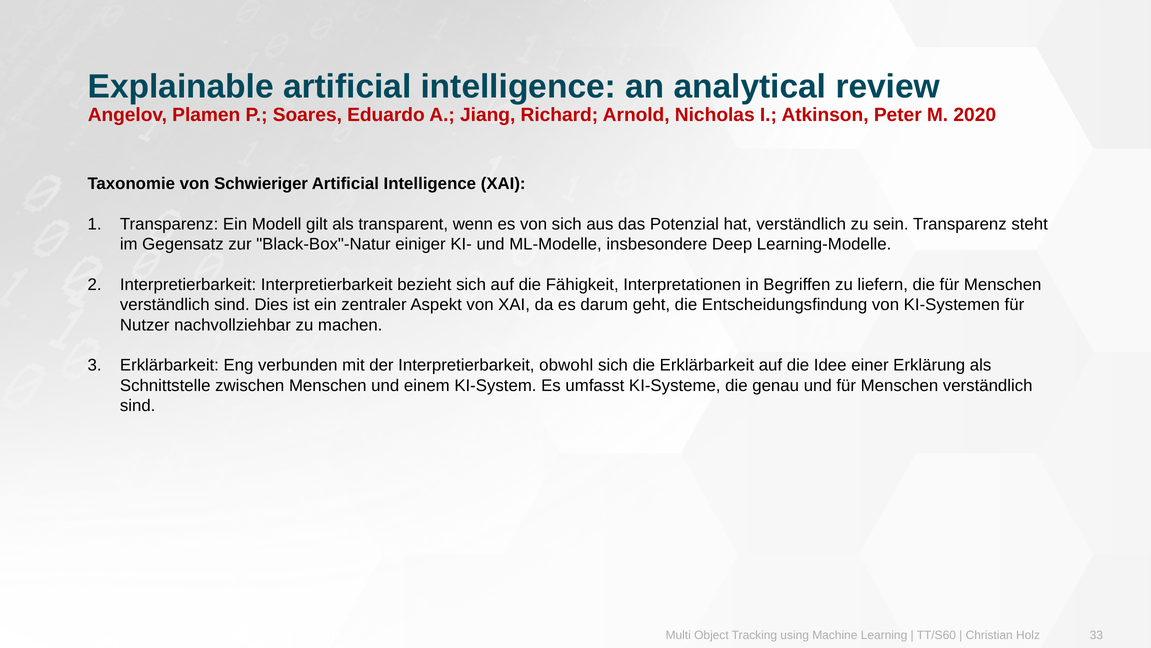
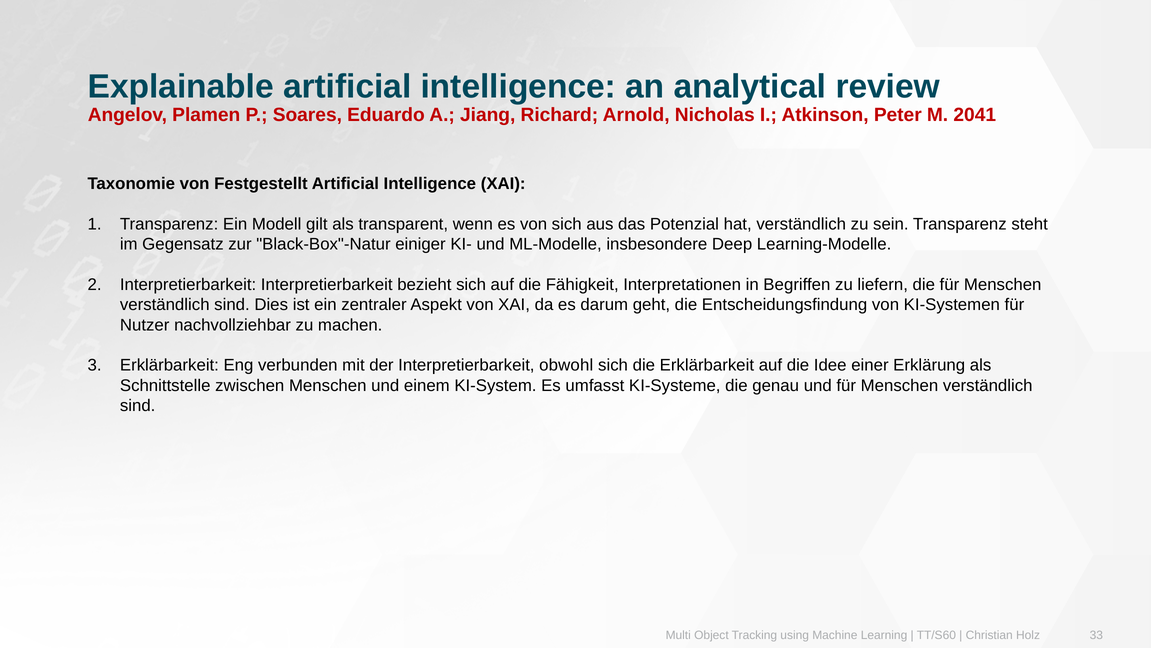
2020: 2020 -> 2041 (975, 115)
Schwieriger: Schwieriger -> Festgestellt (261, 184)
